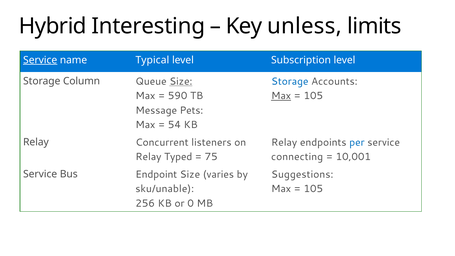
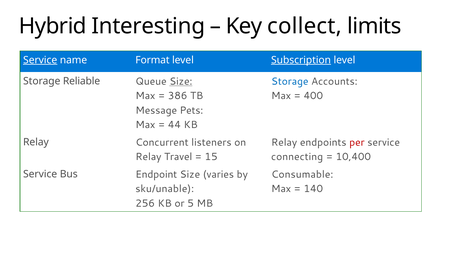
unless: unless -> collect (304, 26)
Typical: Typical -> Format (152, 60)
Subscription underline: none -> present (301, 60)
Column: Column -> Reliable (82, 81)
590: 590 -> 386 (178, 96)
Max underline: present -> none (281, 96)
105: 105 -> 400 (313, 96)
54: 54 -> 44 (174, 125)
per colour: blue -> red (357, 142)
Typed: Typed -> Travel (178, 157)
75: 75 -> 15 (211, 157)
10,001: 10,001 -> 10,400 (353, 157)
Suggestions: Suggestions -> Consumable (302, 174)
105: 105 -> 140 (313, 189)
0: 0 -> 5 (191, 203)
